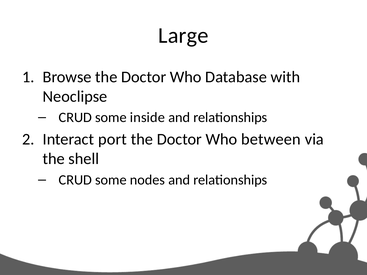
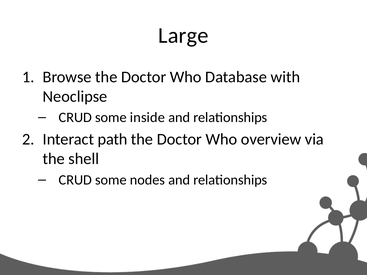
port: port -> path (113, 139)
between: between -> overview (271, 139)
